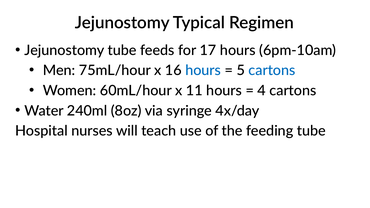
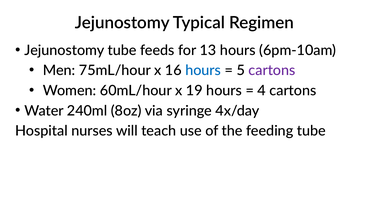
17: 17 -> 13 (208, 50)
cartons colour: blue -> purple (272, 71)
11: 11 -> 19 (194, 91)
